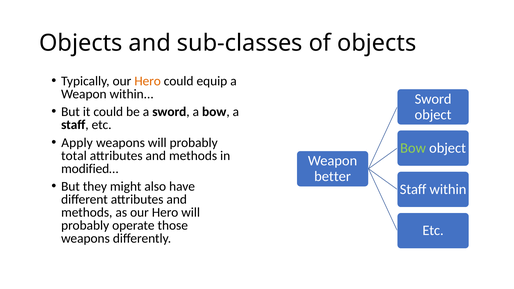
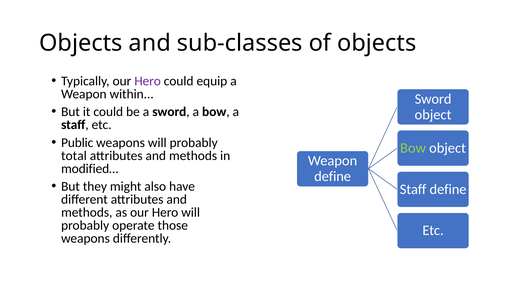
Hero colour: orange -> purple (148, 81)
Apply: Apply -> Public (77, 143)
better: better -> define (333, 177)
Staff within: within -> define (448, 189)
